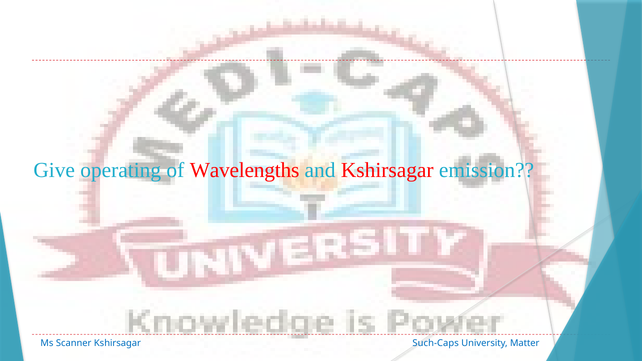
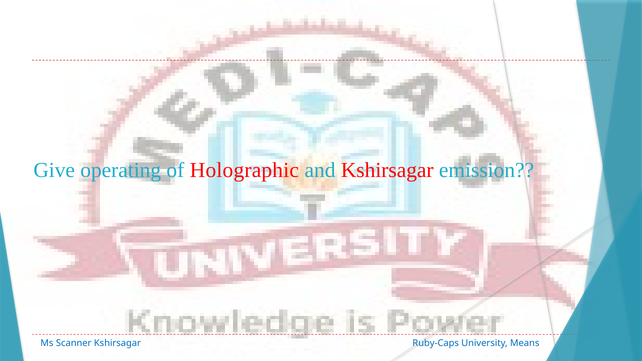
Wavelengths: Wavelengths -> Holographic (244, 170)
Such-Caps: Such-Caps -> Ruby-Caps (436, 343)
Matter: Matter -> Means (525, 343)
